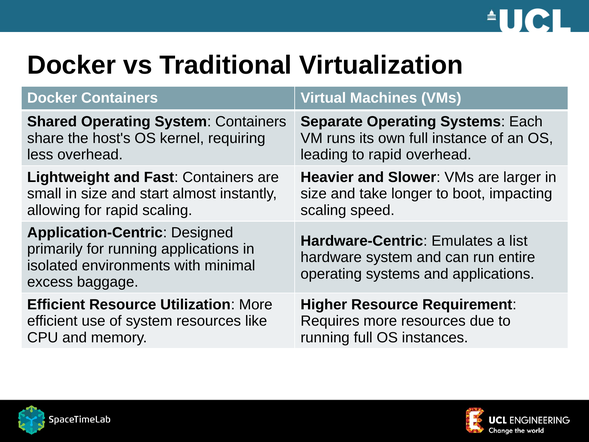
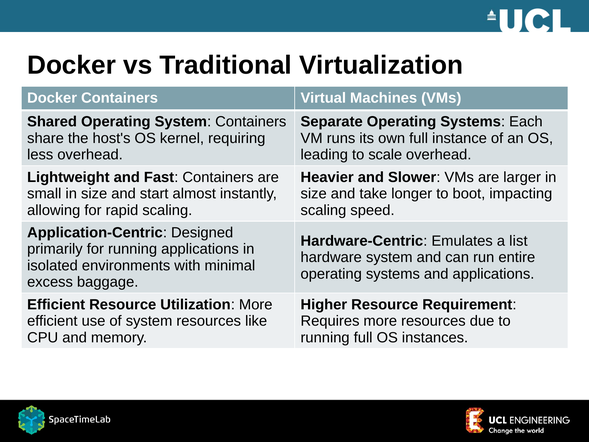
to rapid: rapid -> scale (385, 155)
